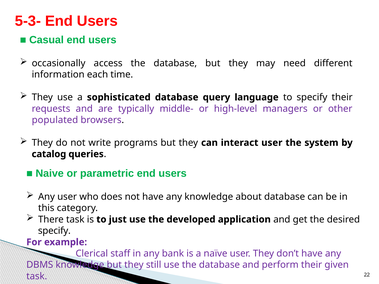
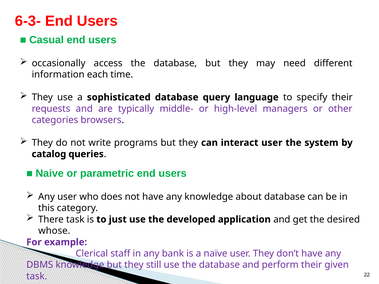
5-3-: 5-3- -> 6-3- (28, 21)
populated: populated -> categories (55, 120)
specify: specify -> whose (54, 231)
